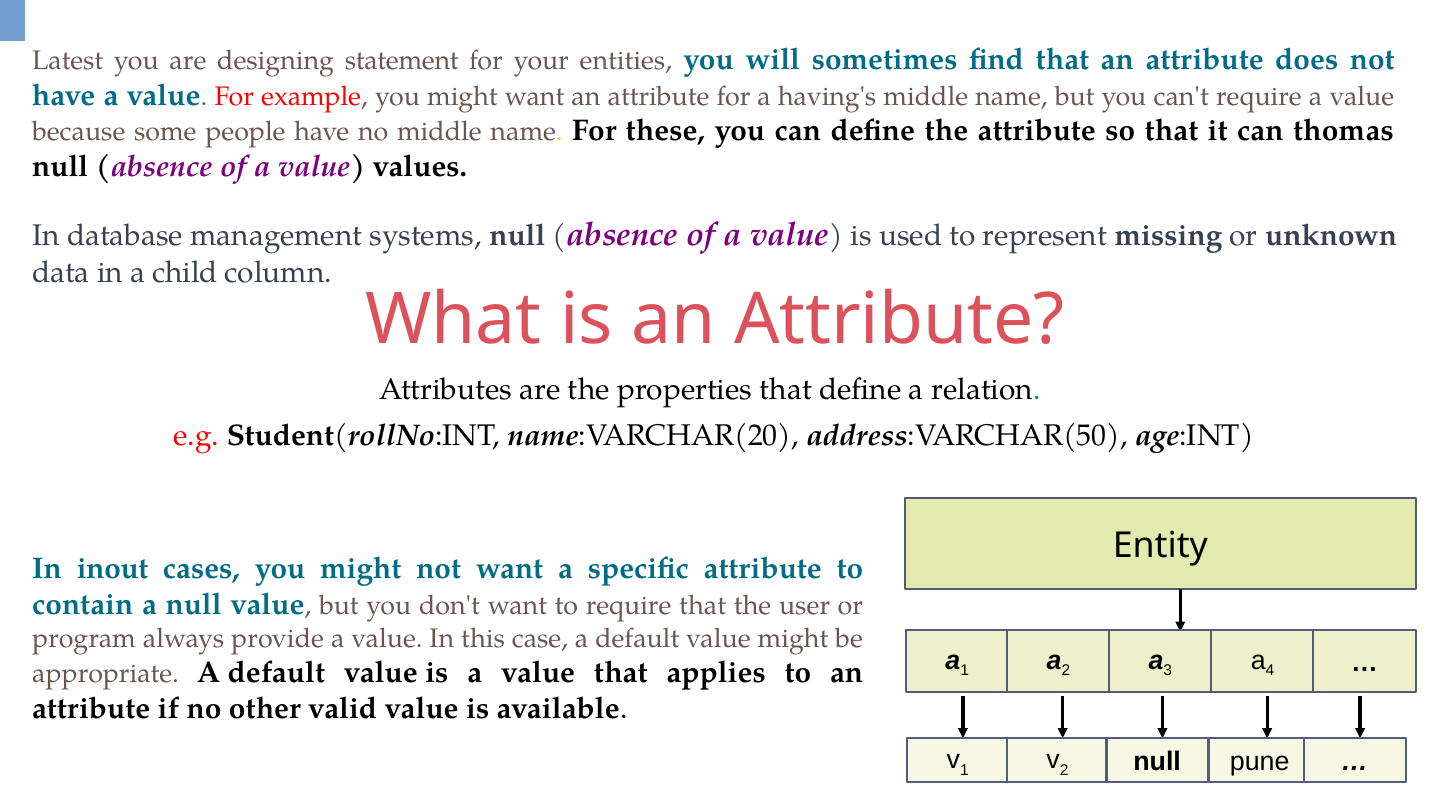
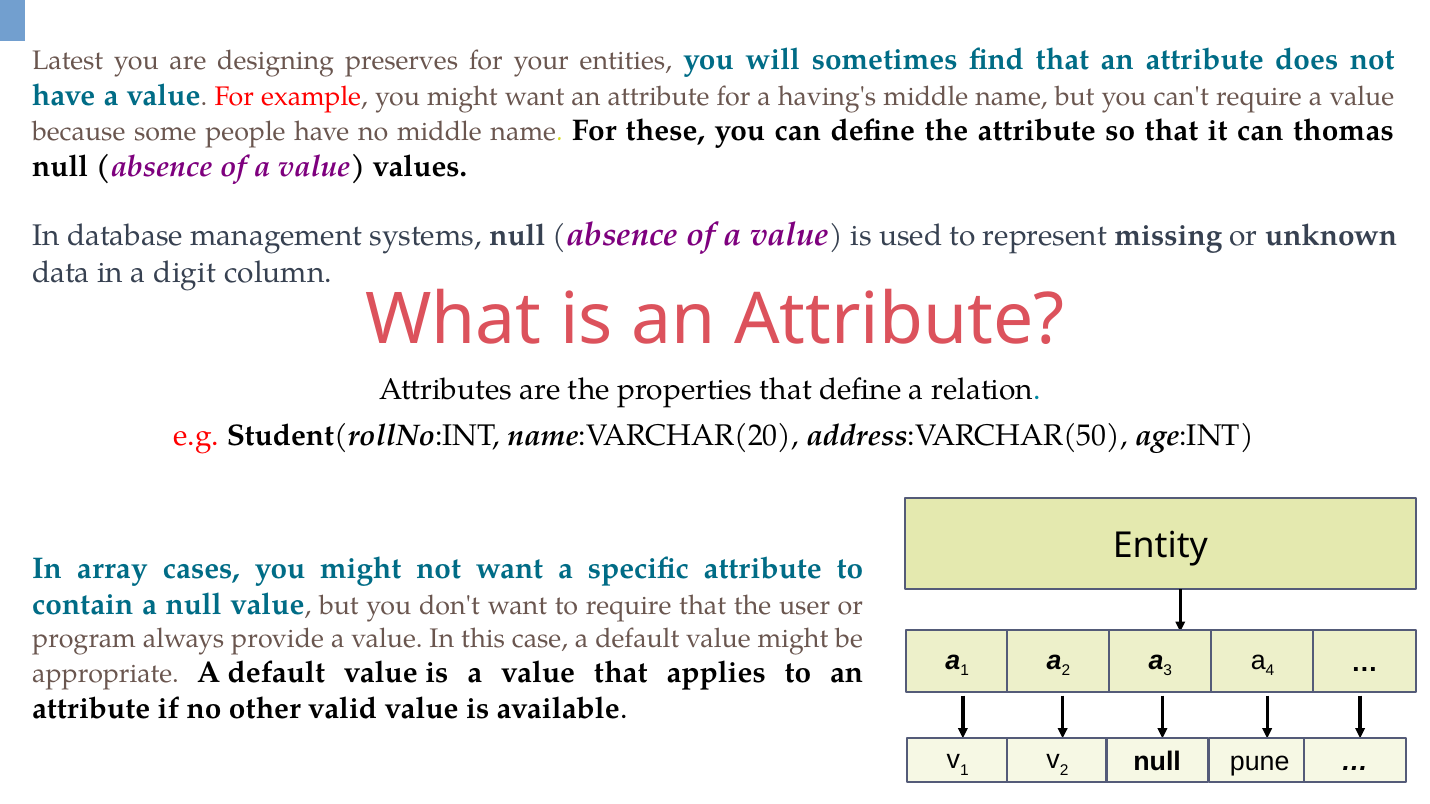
statement: statement -> preserves (402, 60)
child: child -> digit (185, 272)
inout: inout -> array (112, 569)
